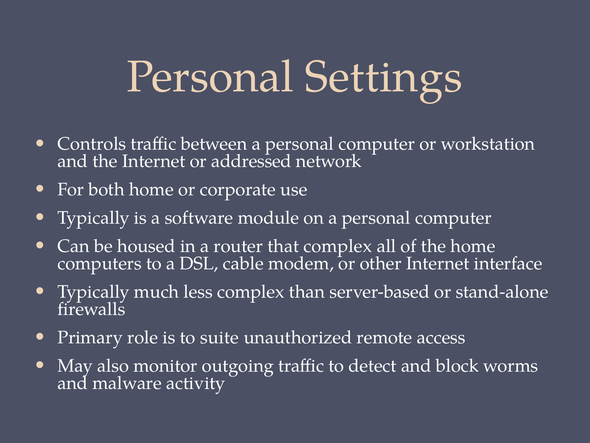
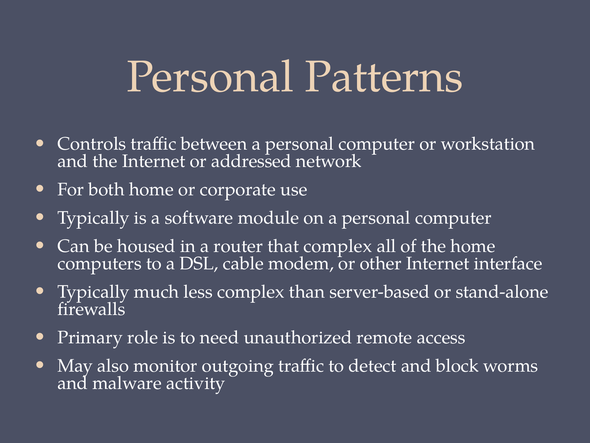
Settings: Settings -> Patterns (384, 77)
suite: suite -> need (219, 337)
